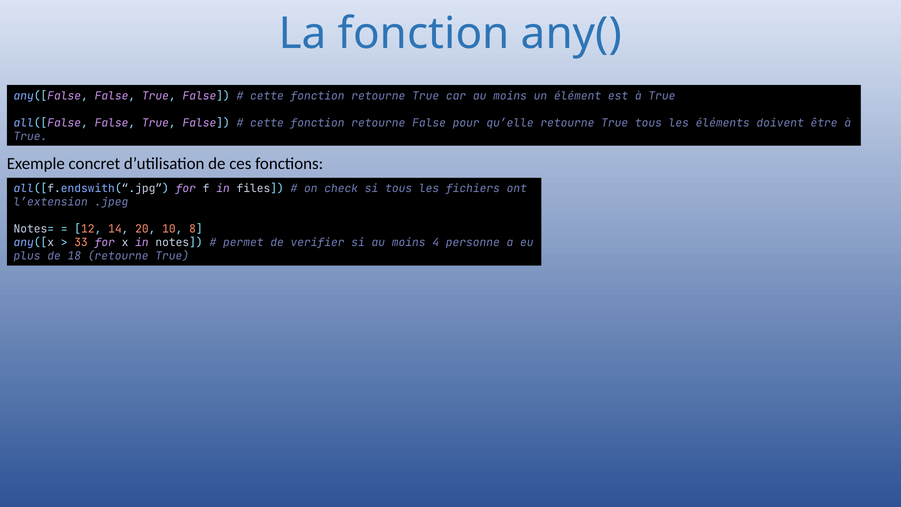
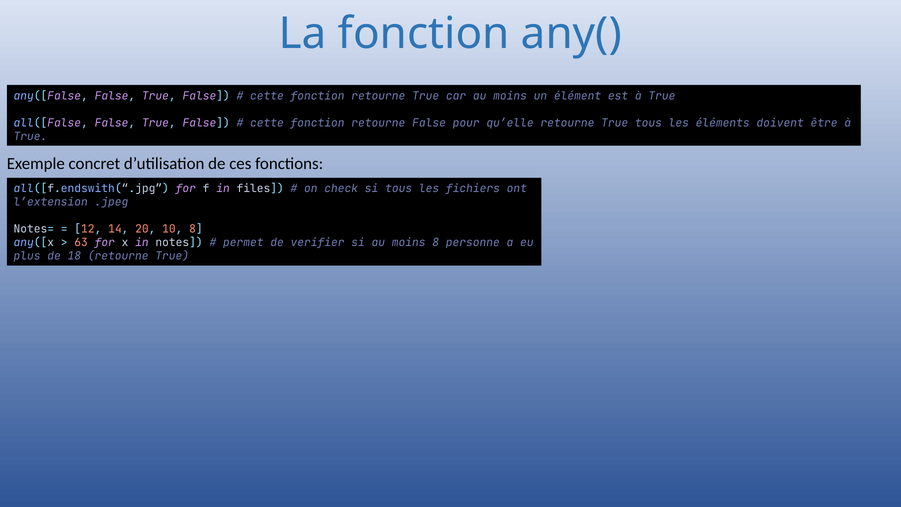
33: 33 -> 63 (81, 243)
moins 4: 4 -> 8 (436, 243)
